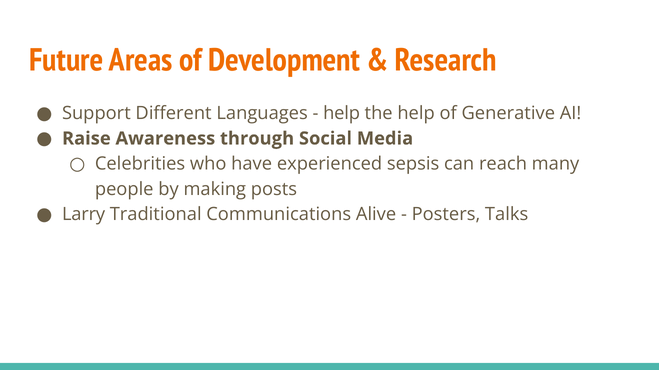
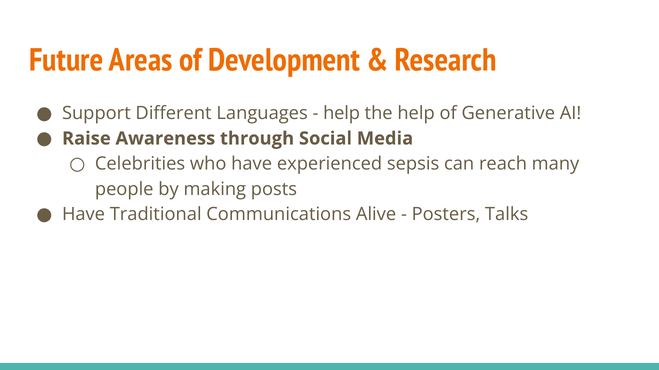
Larry: Larry -> Have (83, 215)
